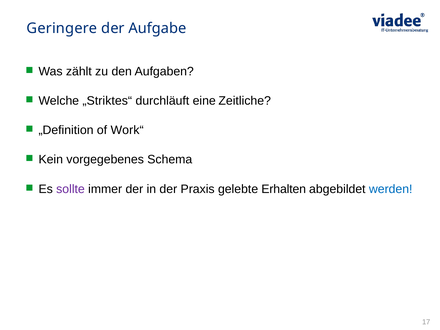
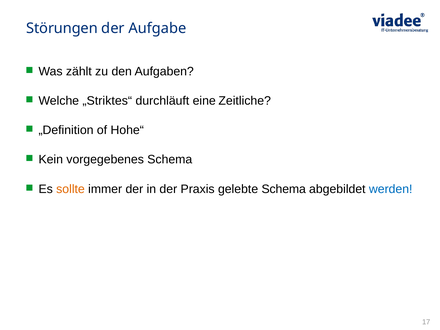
Geringere: Geringere -> Störungen (62, 28)
Work“: Work“ -> Hohe“ (127, 130)
sollte colour: purple -> orange (70, 189)
gelebte Erhalten: Erhalten -> Schema (284, 189)
